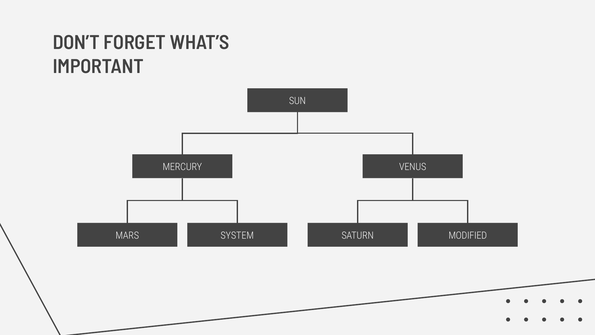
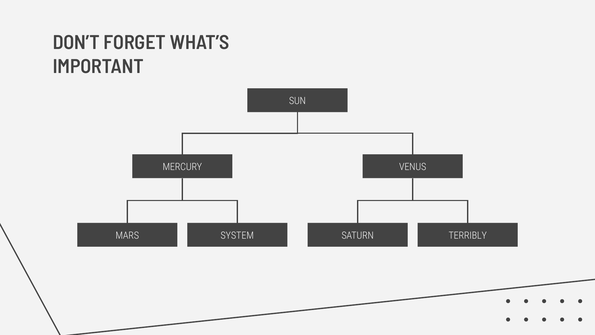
MODIFIED: MODIFIED -> TERRIBLY (468, 235)
